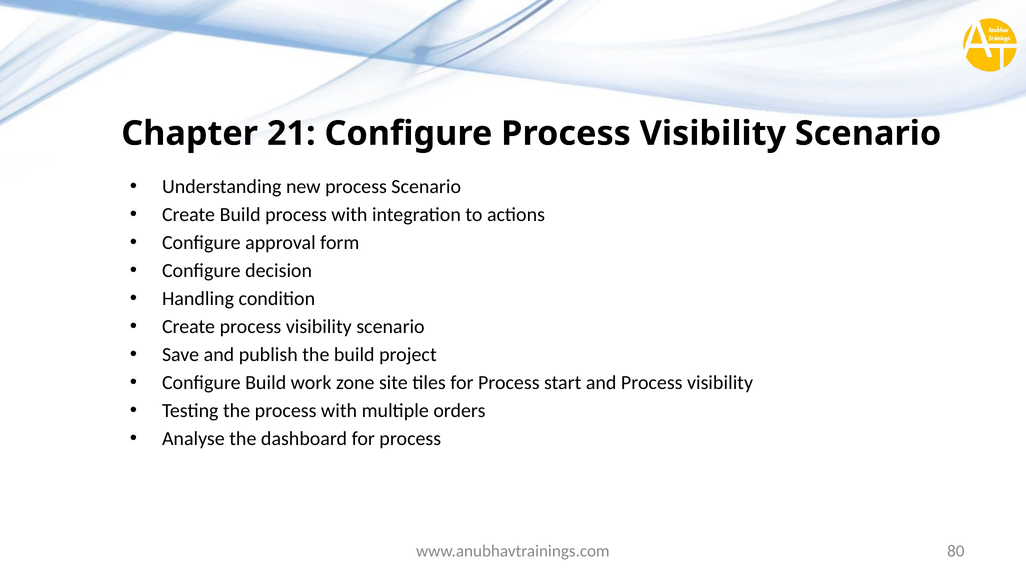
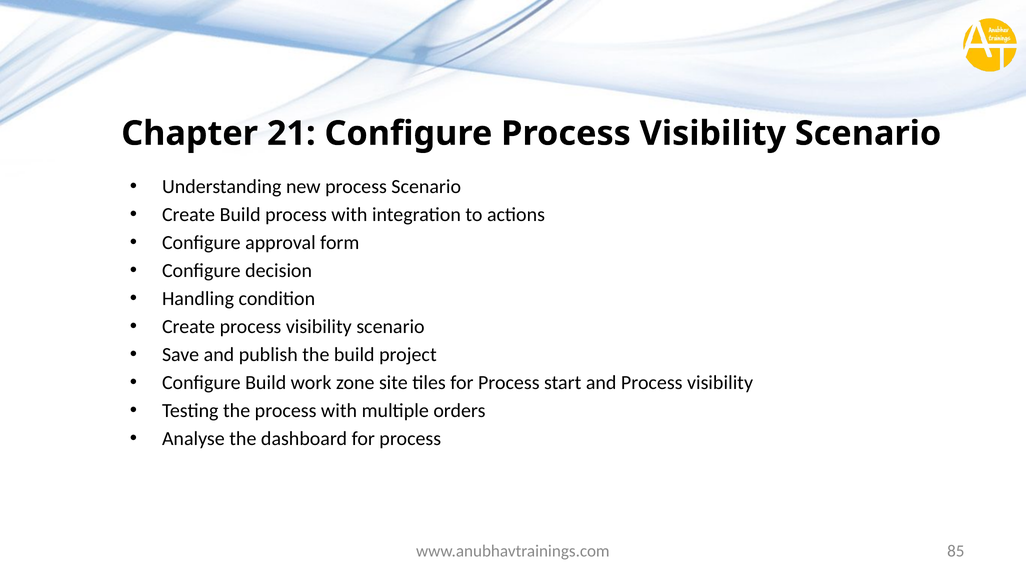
80: 80 -> 85 (956, 551)
